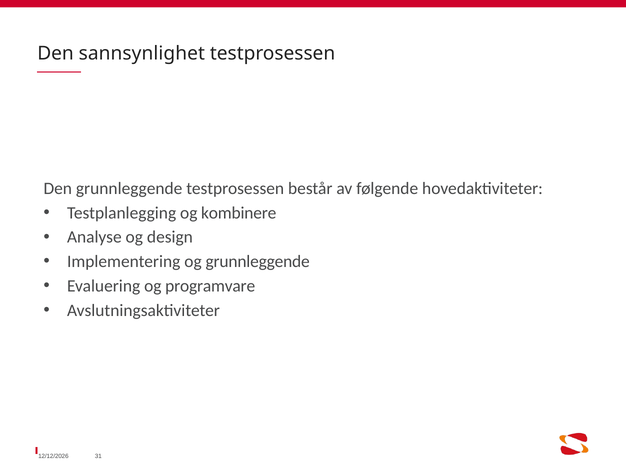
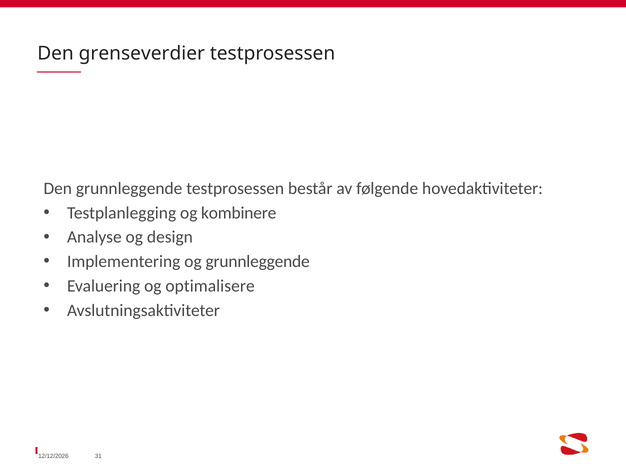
sannsynlighet: sannsynlighet -> grenseverdier (142, 54)
programvare: programvare -> optimalisere (210, 286)
